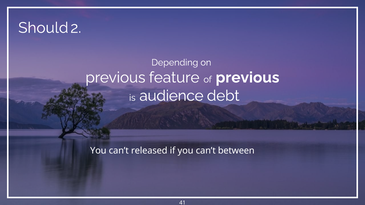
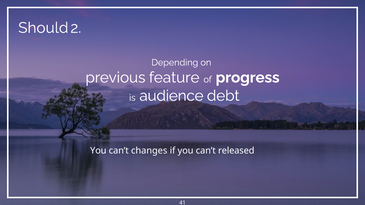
of previous: previous -> progress (248, 78)
released: released -> changes (149, 151)
between: between -> released (236, 151)
